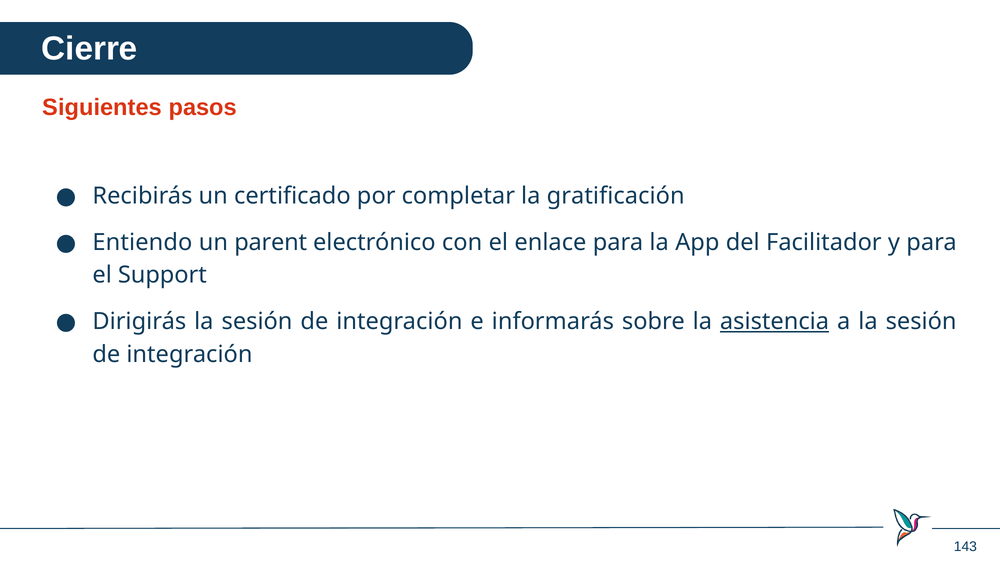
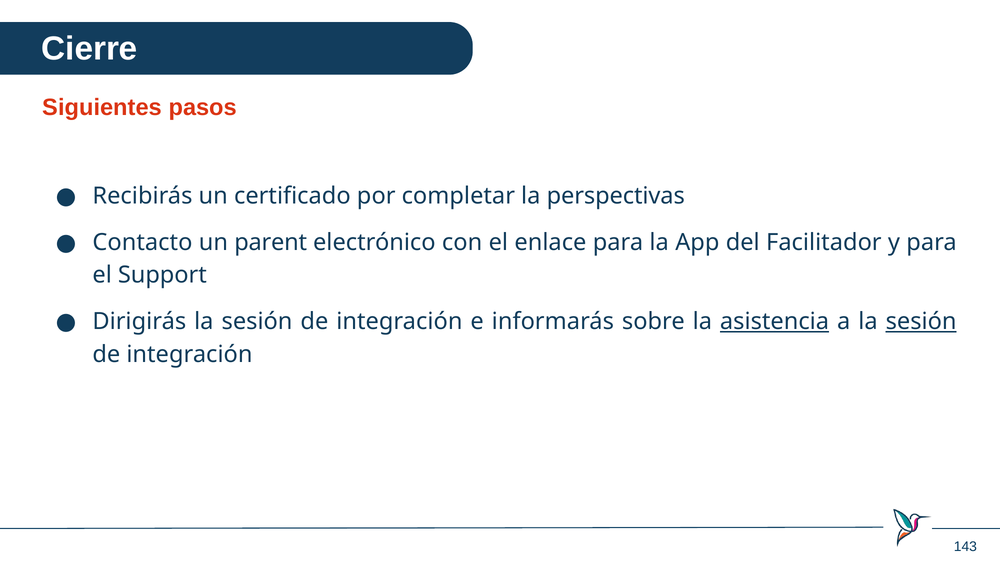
gratificación: gratificación -> perspectivas (616, 196)
Entiendo: Entiendo -> Contacto (142, 242)
sesión underline: none -> present (921, 321)
